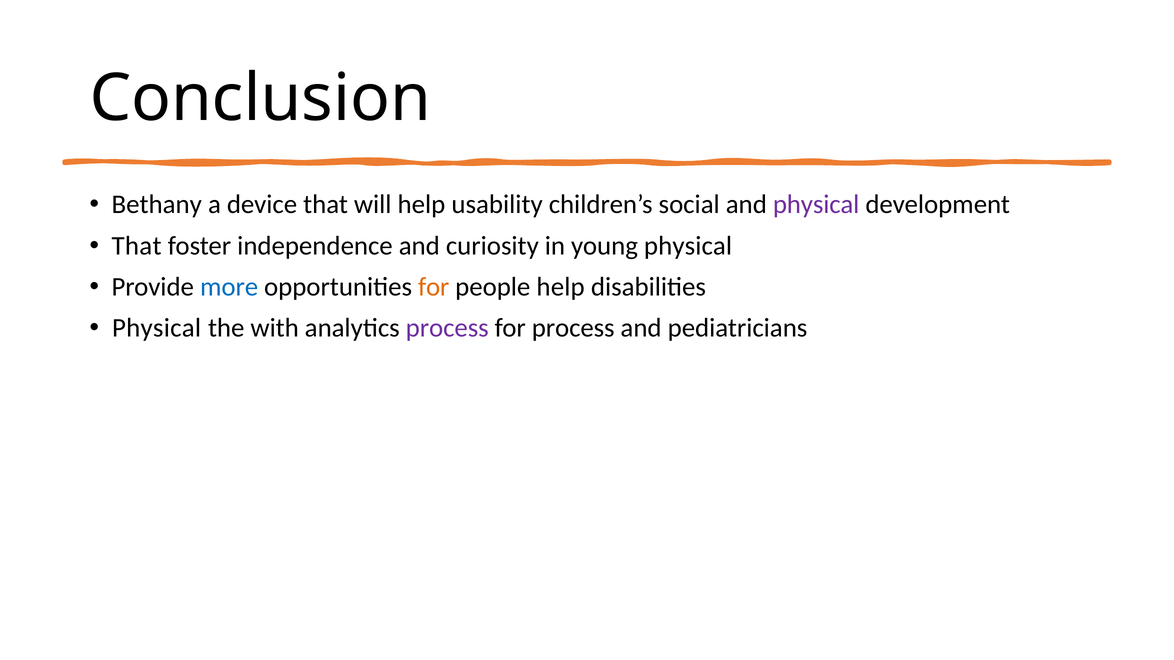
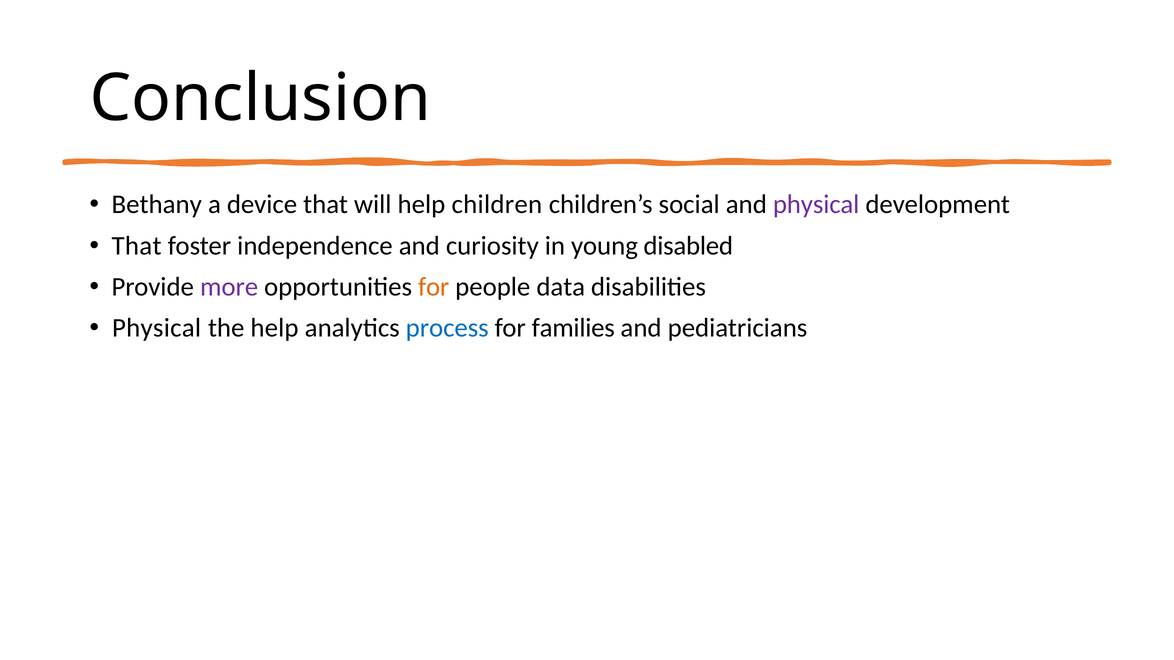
usability: usability -> children (497, 205)
young physical: physical -> disabled (688, 246)
more colour: blue -> purple (229, 287)
people help: help -> data (561, 287)
the with: with -> help (275, 328)
process colour: purple -> blue (447, 328)
for process: process -> families (573, 328)
